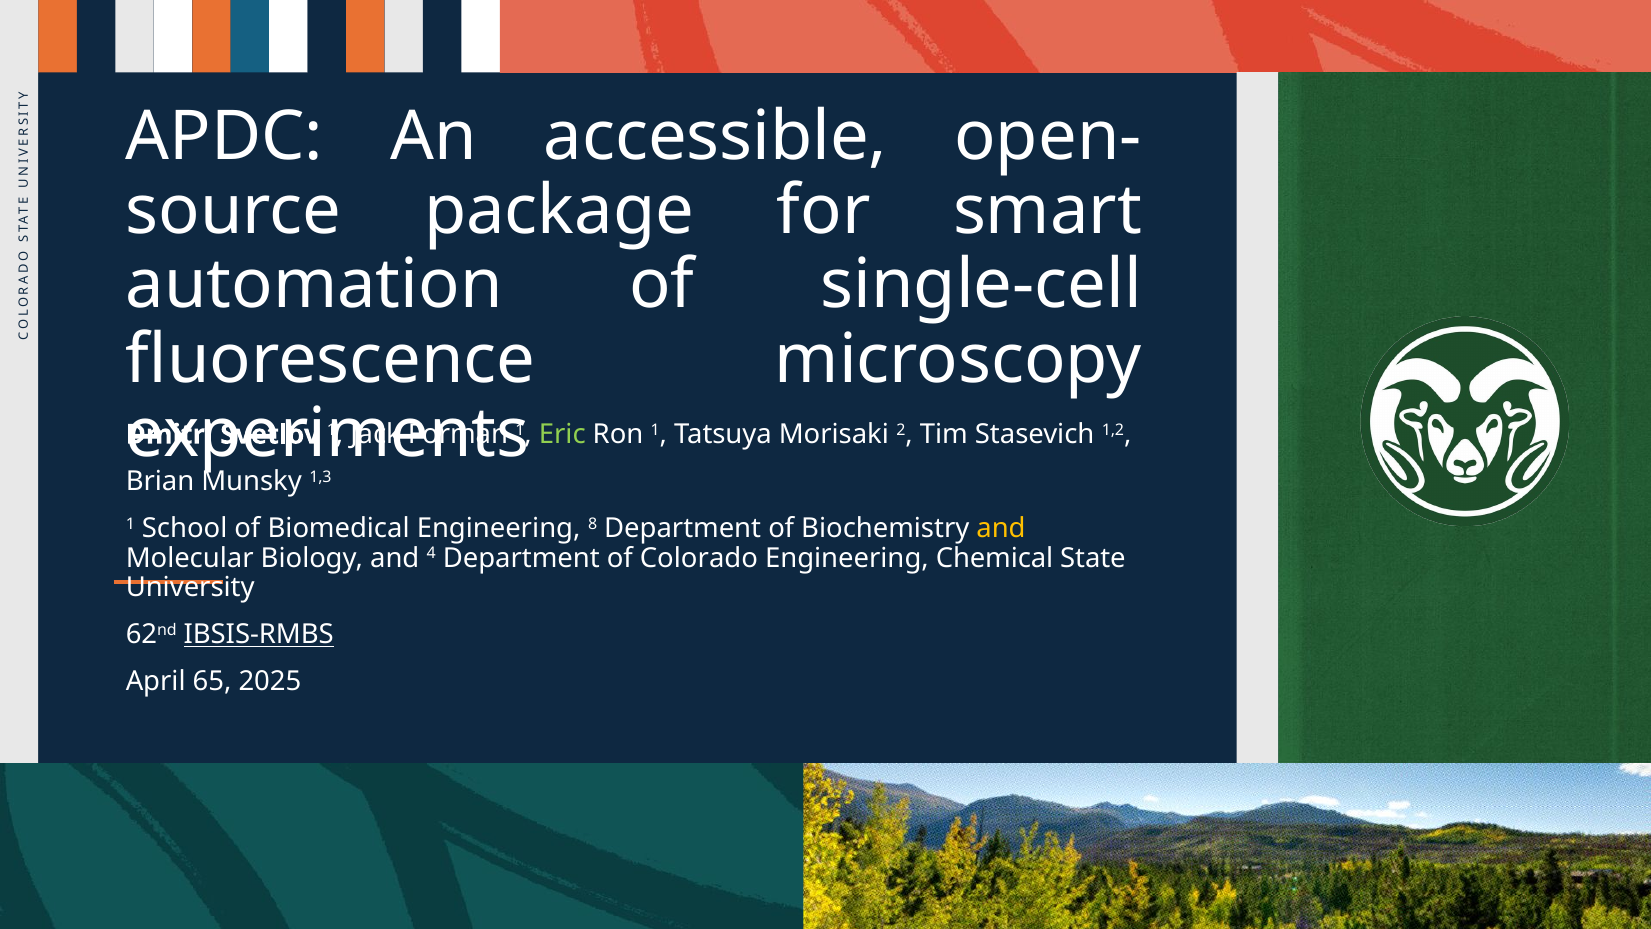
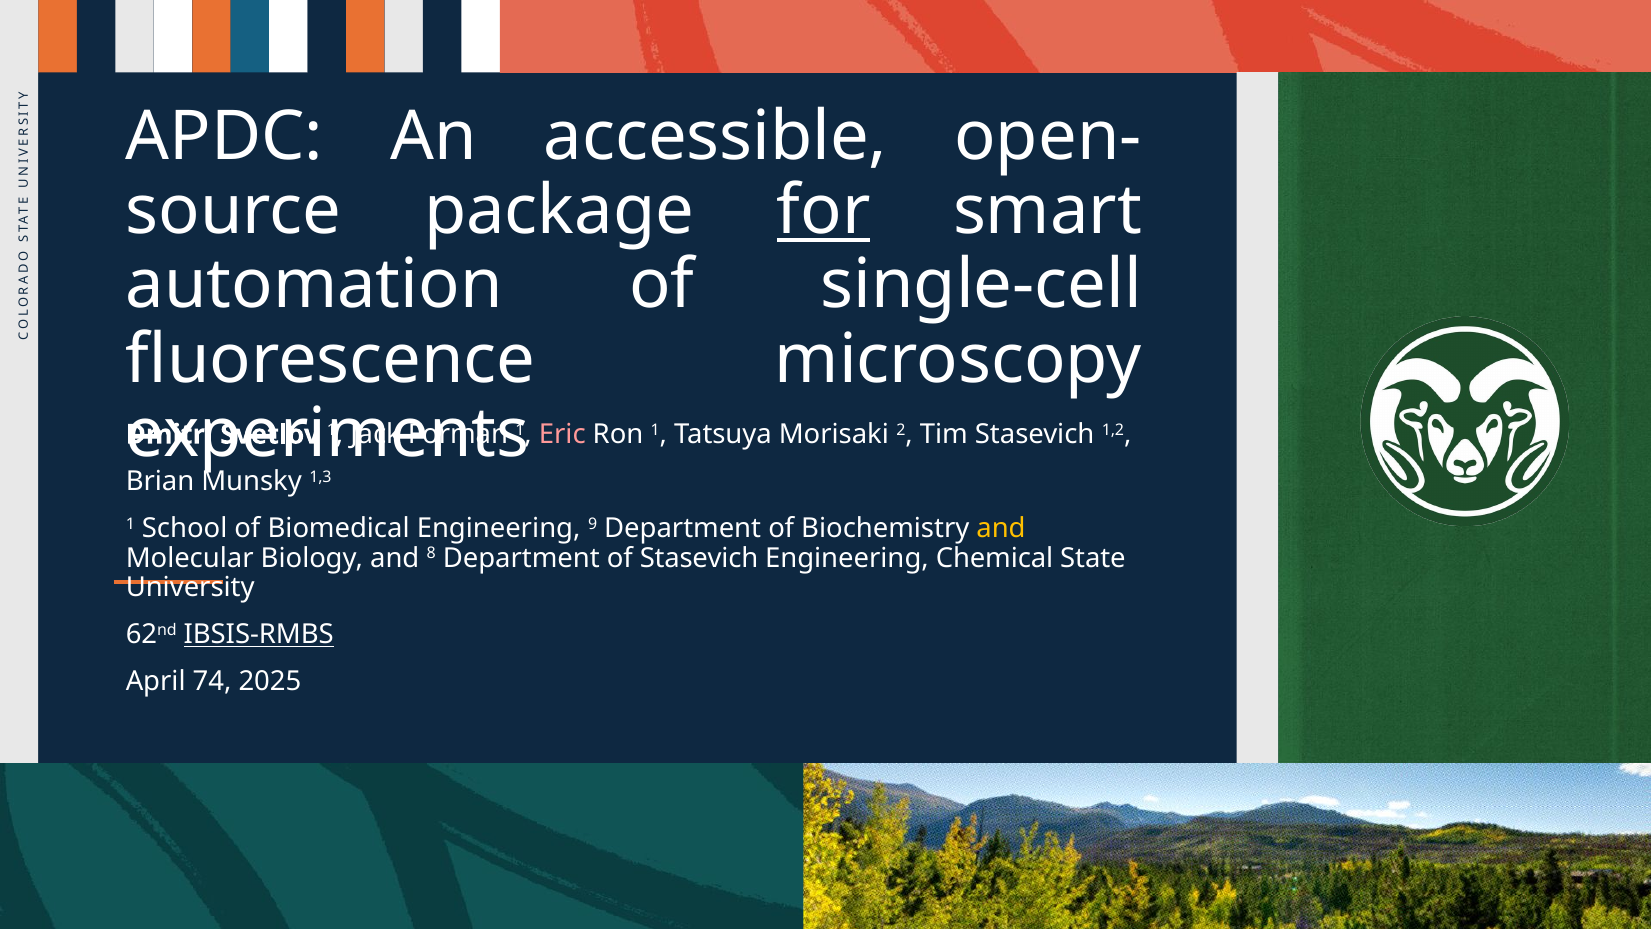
for underline: none -> present (824, 211)
Eric colour: light green -> pink (562, 434)
8: 8 -> 9 (593, 524)
4: 4 -> 8 (431, 553)
of Colorado: Colorado -> Stasevich (699, 558)
65: 65 -> 74 (212, 681)
